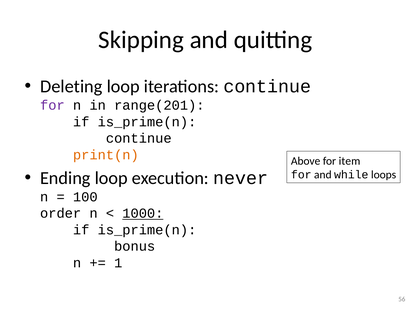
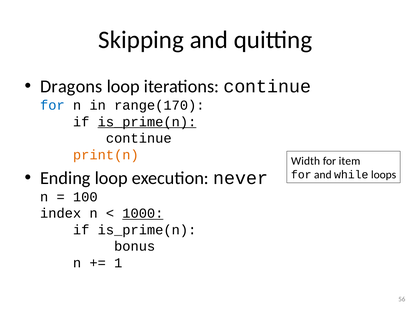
Deleting: Deleting -> Dragons (71, 86)
for colour: purple -> blue (52, 105)
range(201: range(201 -> range(170 (159, 105)
is_prime(n underline: none -> present (147, 122)
Above: Above -> Width (306, 161)
order: order -> index (61, 213)
